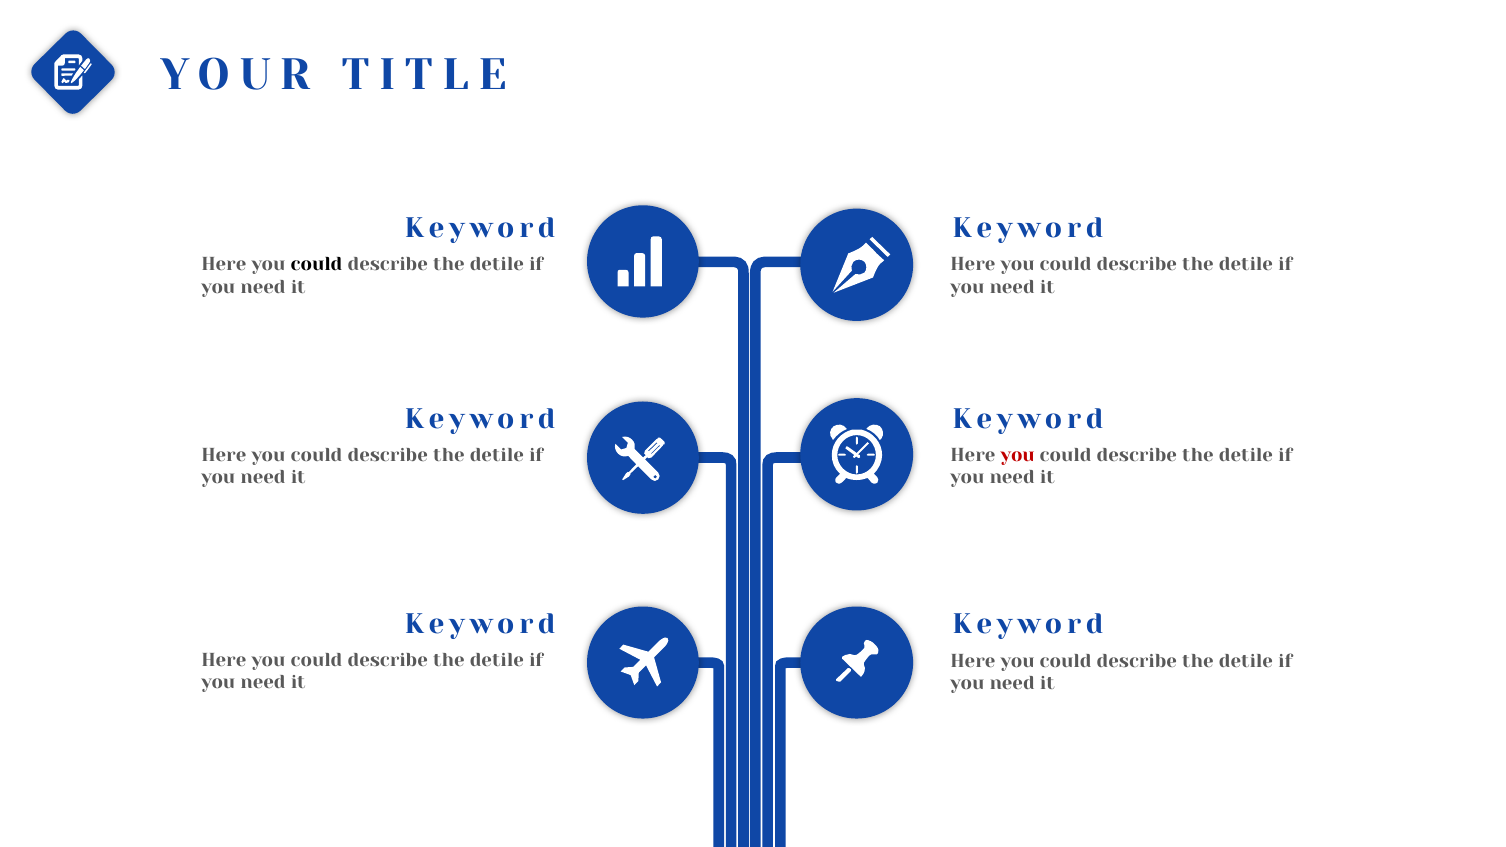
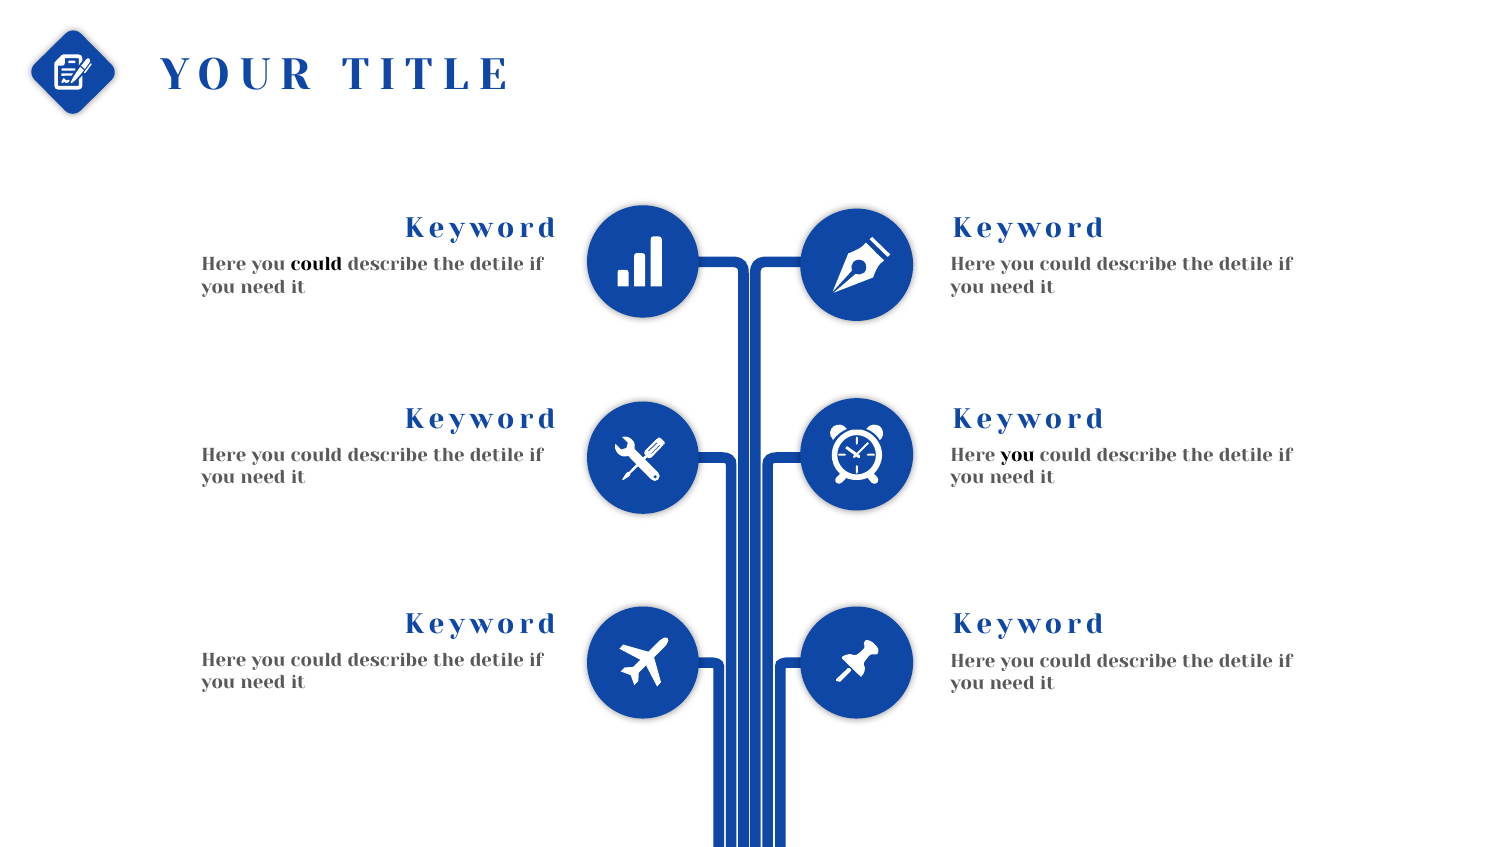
you colour: red -> black (1018, 455)
